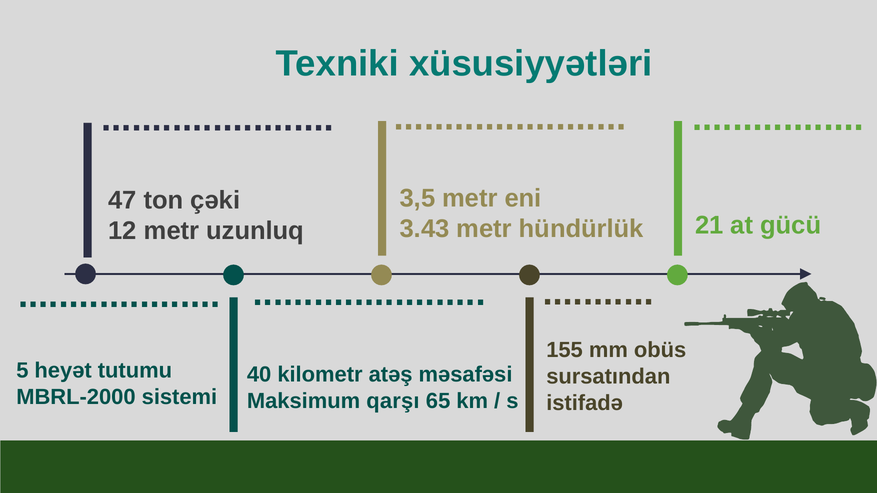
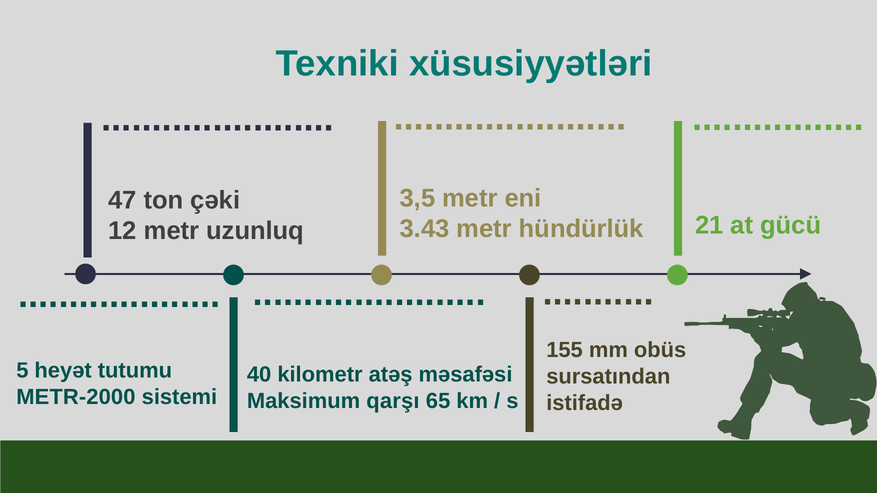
MBRL-2000: MBRL-2000 -> METR-2000 (76, 397)
